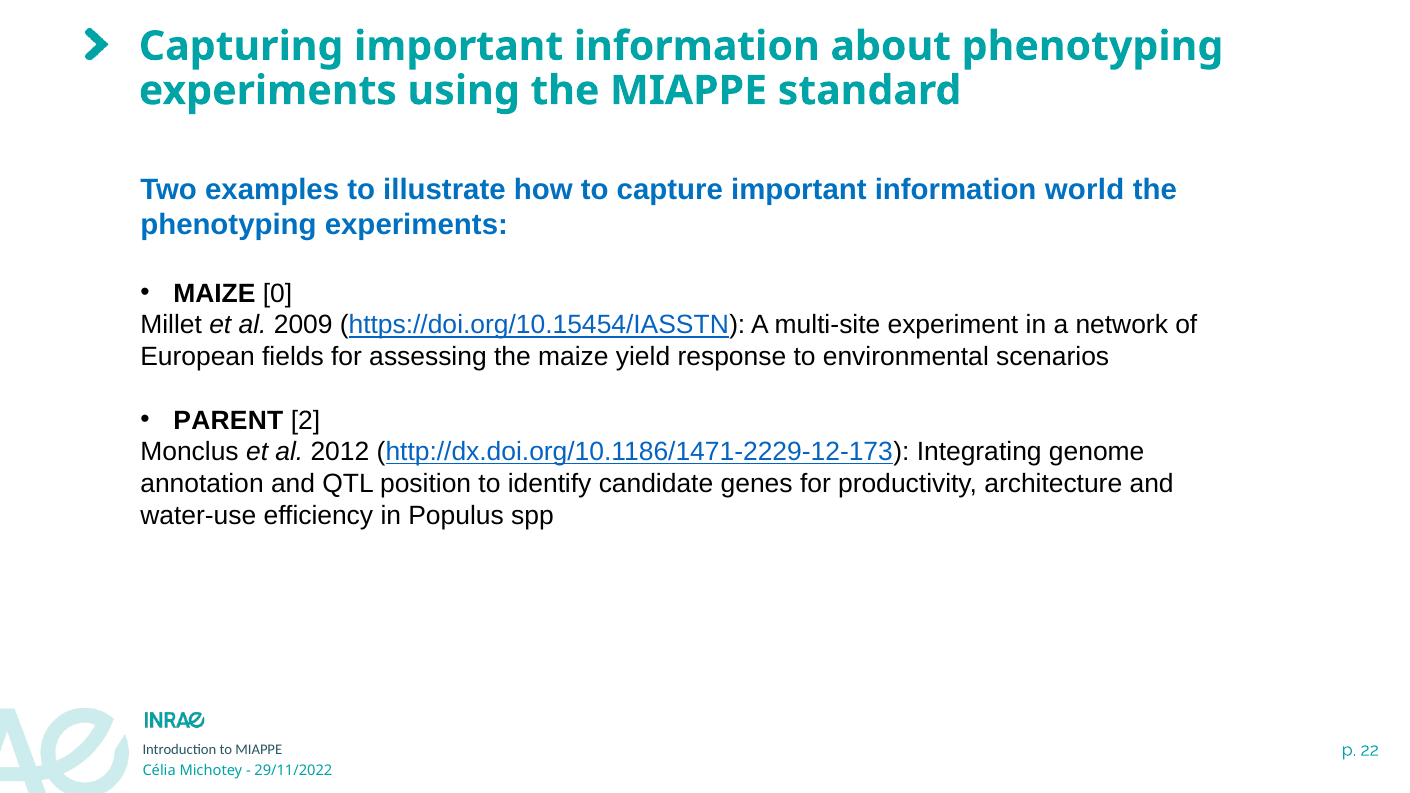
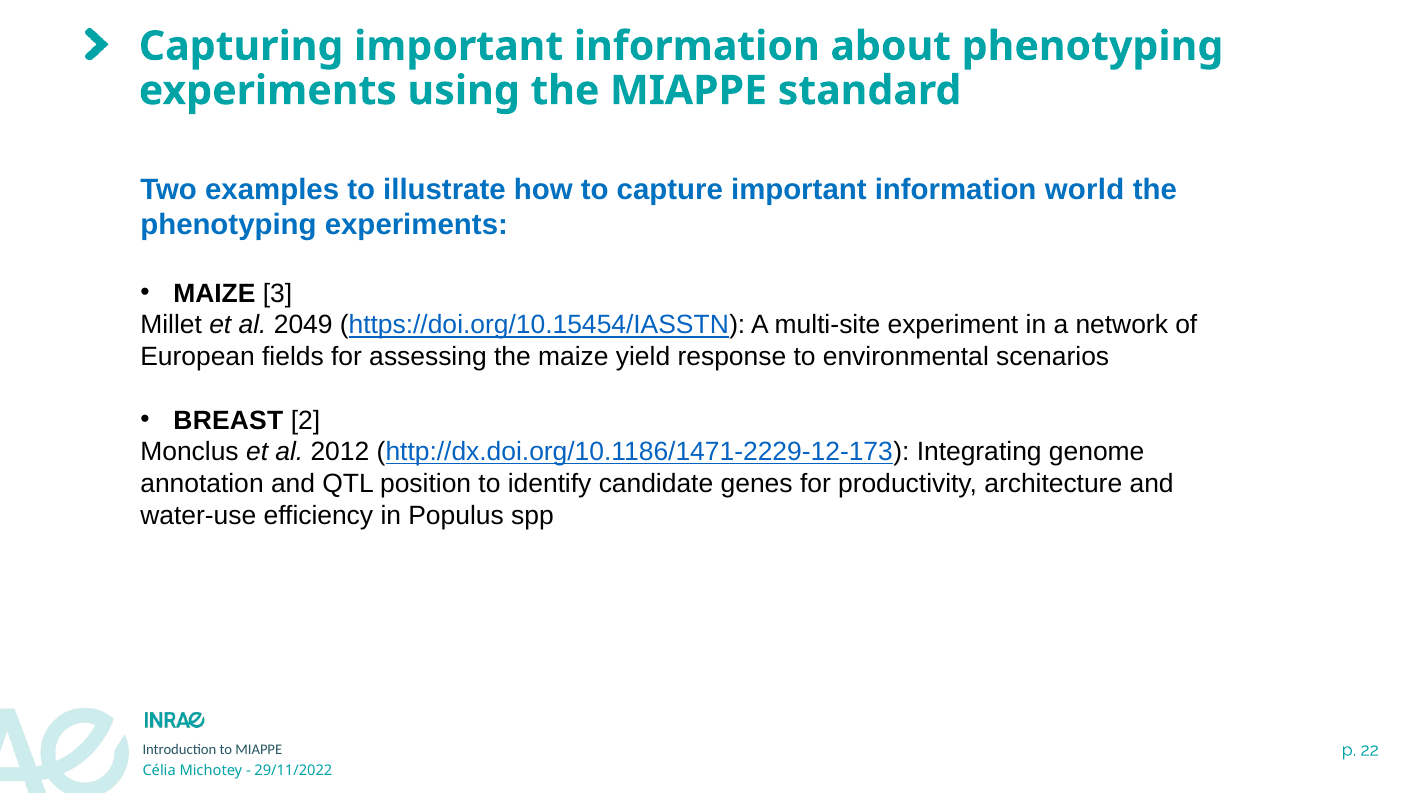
0: 0 -> 3 (277, 293)
2009: 2009 -> 2049 (303, 325)
PARENT: PARENT -> BREAST (228, 420)
